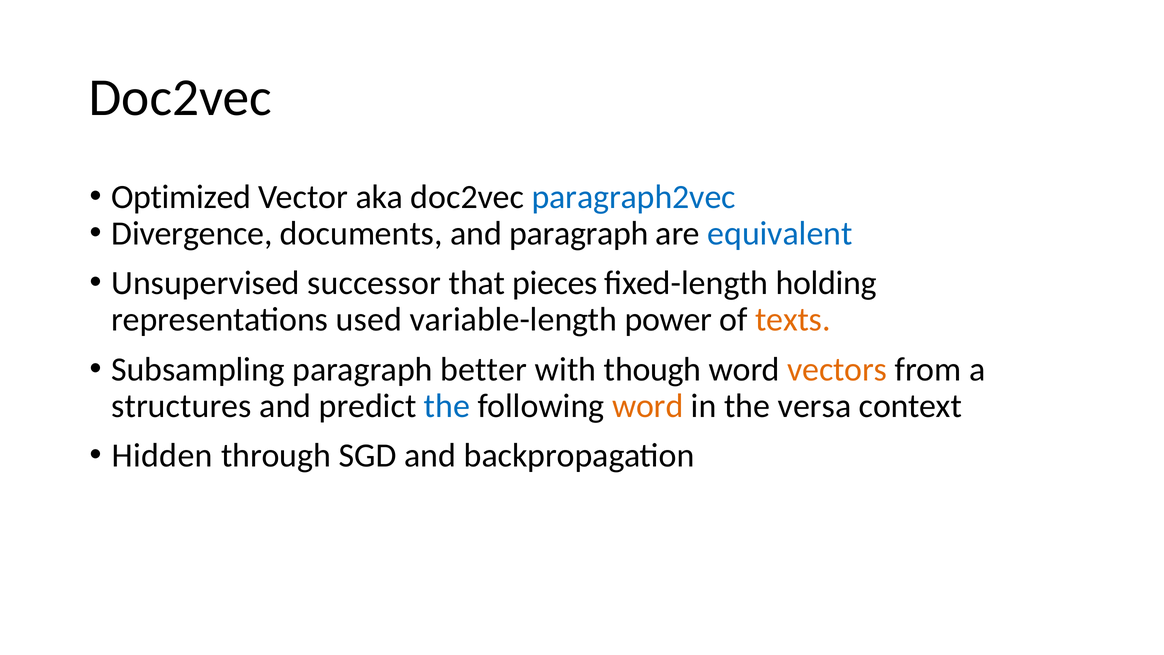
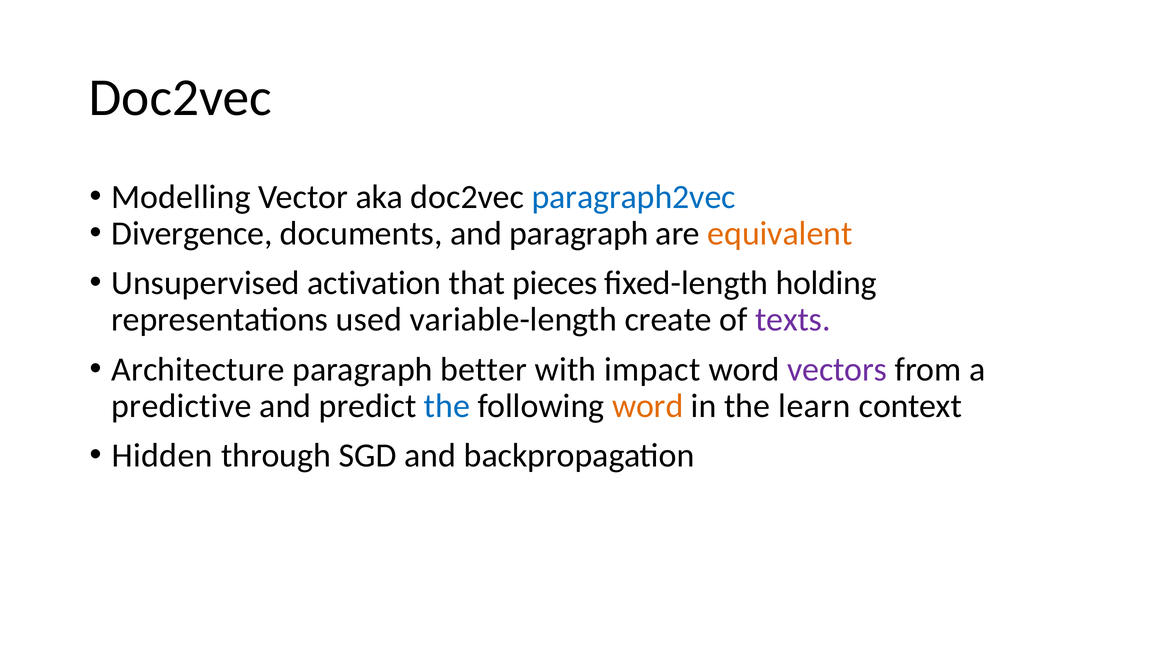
Optimized: Optimized -> Modelling (181, 197)
equivalent colour: blue -> orange (780, 233)
successor: successor -> activation (374, 283)
power: power -> create (668, 320)
texts colour: orange -> purple (793, 320)
Subsampling: Subsampling -> Architecture (198, 369)
though: though -> impact (652, 369)
vectors colour: orange -> purple (837, 369)
structures: structures -> predictive (181, 406)
versa: versa -> learn (814, 406)
